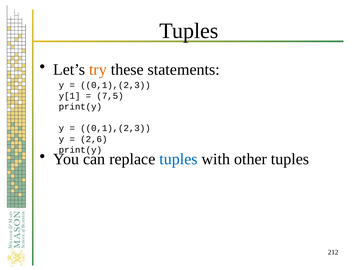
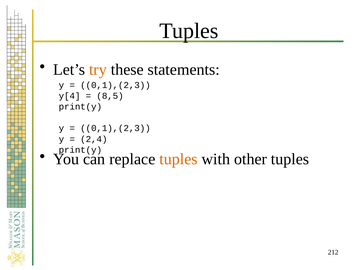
y[1: y[1 -> y[4 (70, 96)
7,5: 7,5 -> 8,5 (110, 96)
2,6: 2,6 -> 2,4 (94, 139)
tuples colour: blue -> orange (179, 159)
